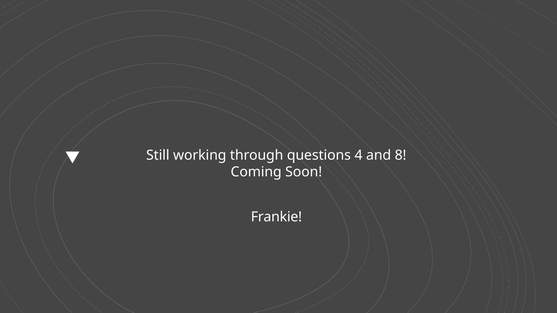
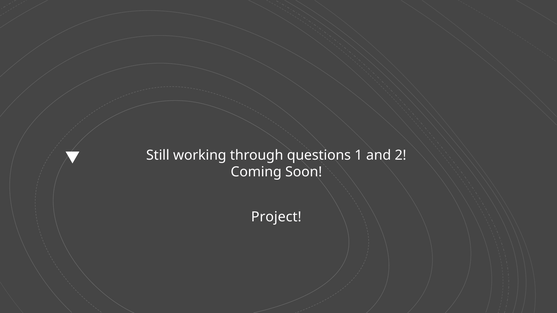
4: 4 -> 1 (359, 155)
8: 8 -> 2 (401, 155)
Frankie: Frankie -> Project (276, 217)
